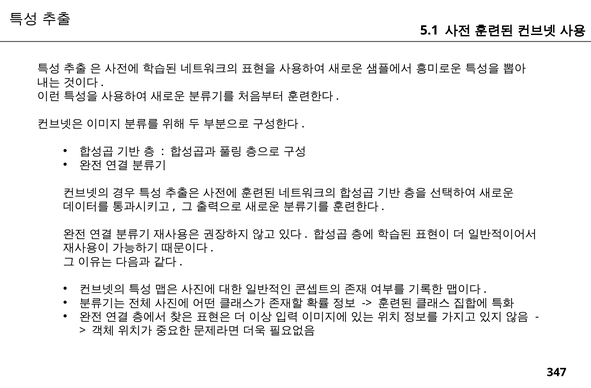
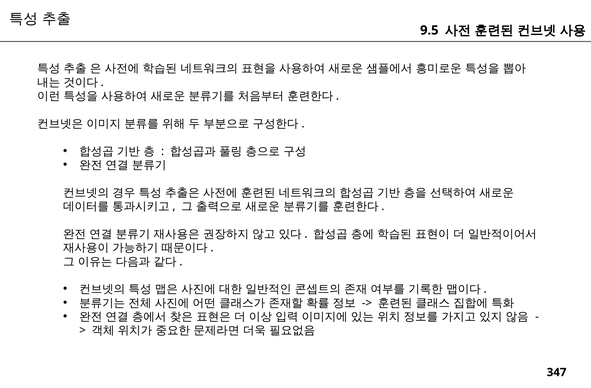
5.1: 5.1 -> 9.5 (429, 30)
